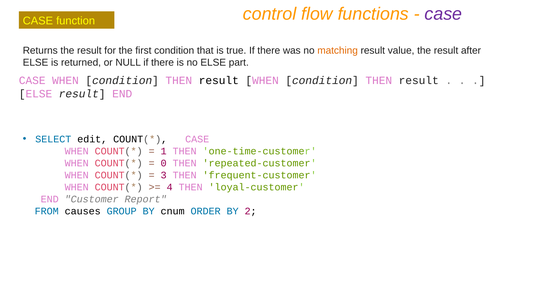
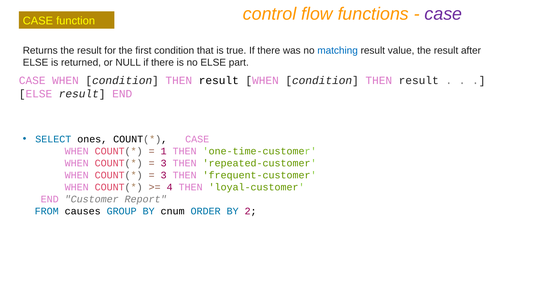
matching colour: orange -> blue (338, 51)
edit: edit -> ones (92, 139)
0: 0 -> 3 (164, 163)
